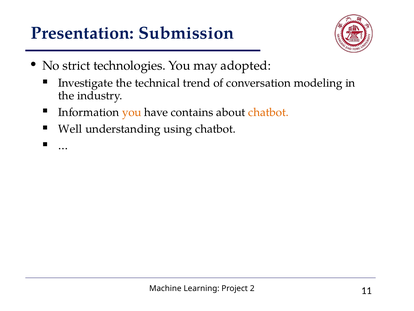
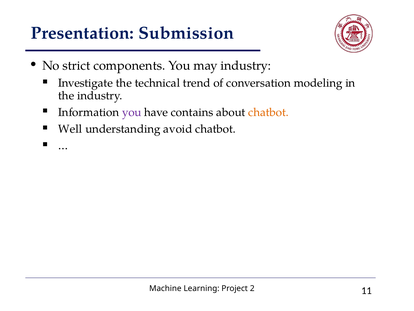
technologies: technologies -> components (129, 66)
may adopted: adopted -> industry (246, 66)
you colour: orange -> purple (132, 112)
using: using -> avoid (178, 129)
